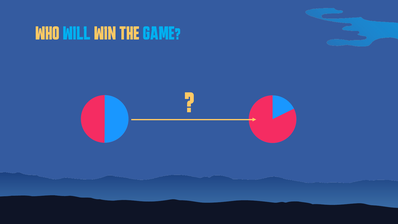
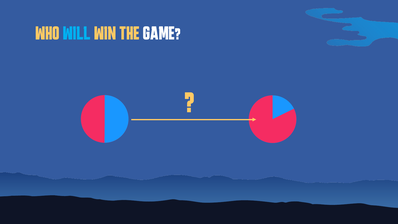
GAME colour: light blue -> white (162, 33)
